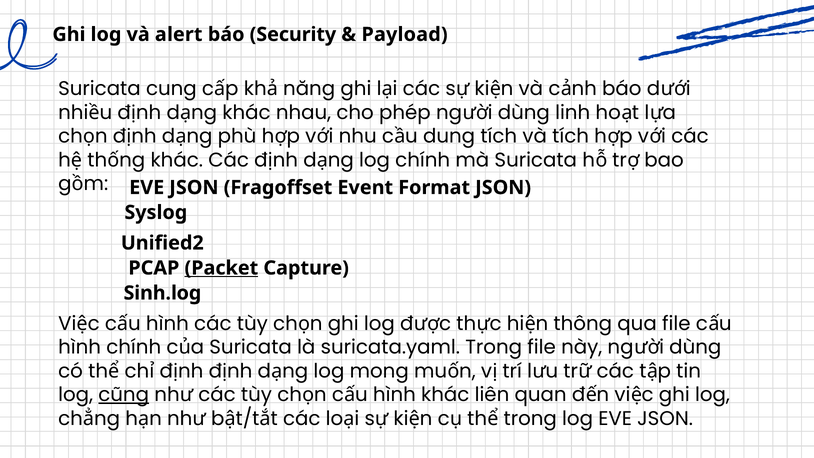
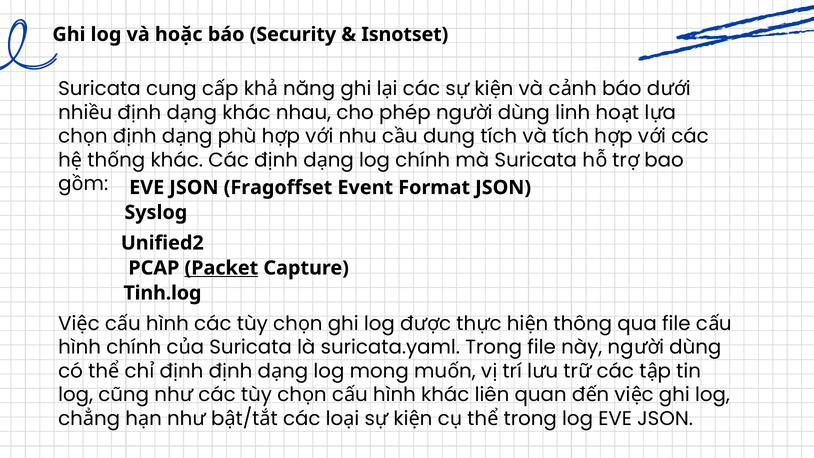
alert: alert -> hoặc (179, 34)
Payload: Payload -> Isnotset (405, 34)
Sinh.log: Sinh.log -> Tinh.log (162, 293)
cũng underline: present -> none (124, 395)
